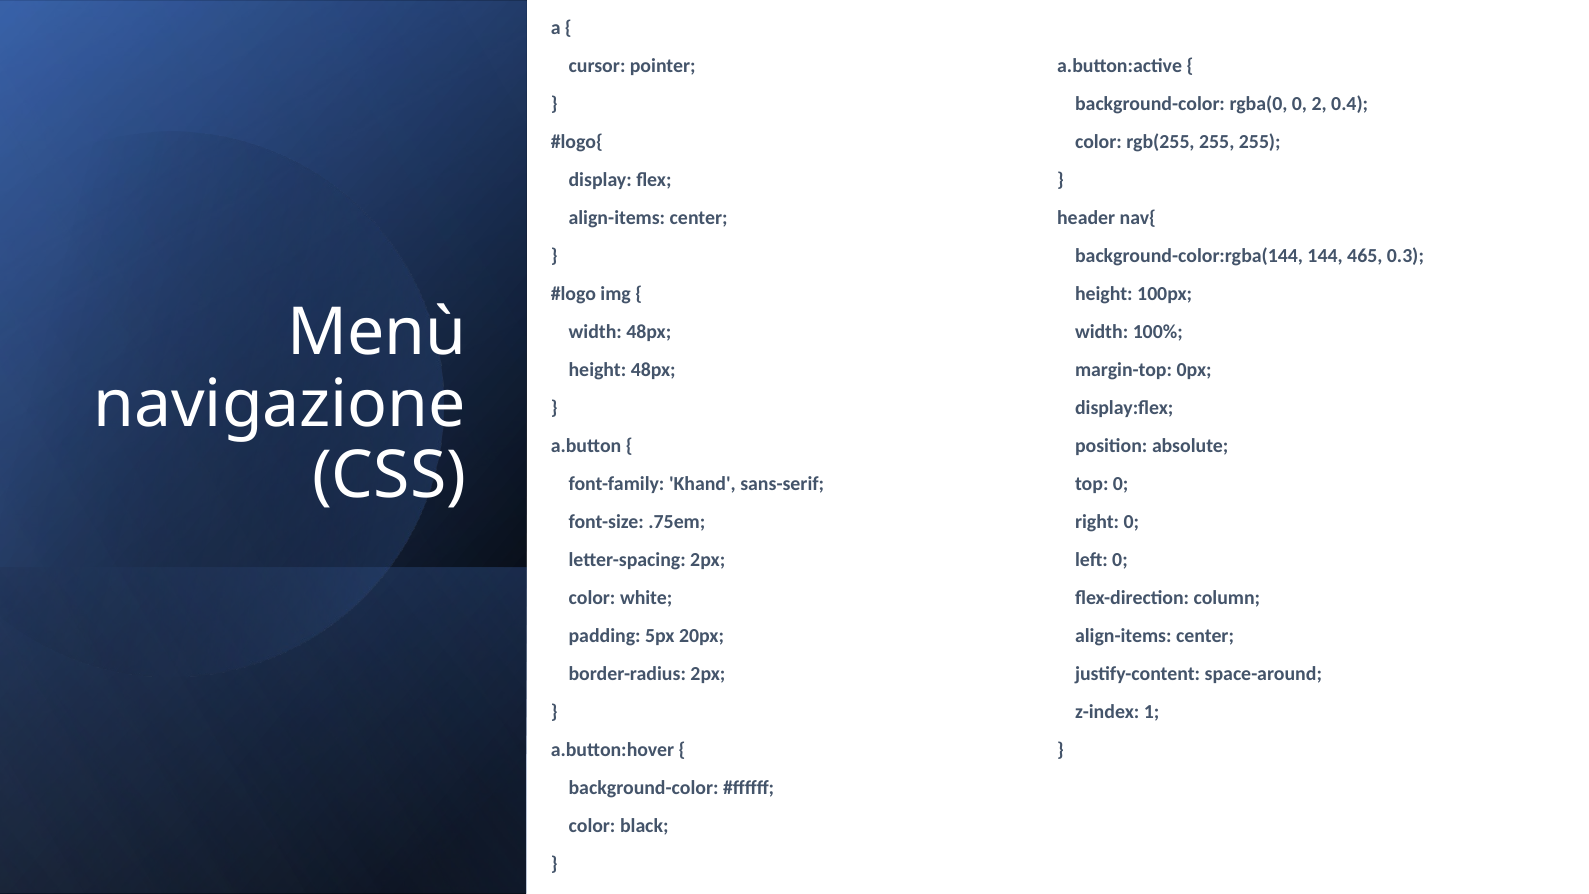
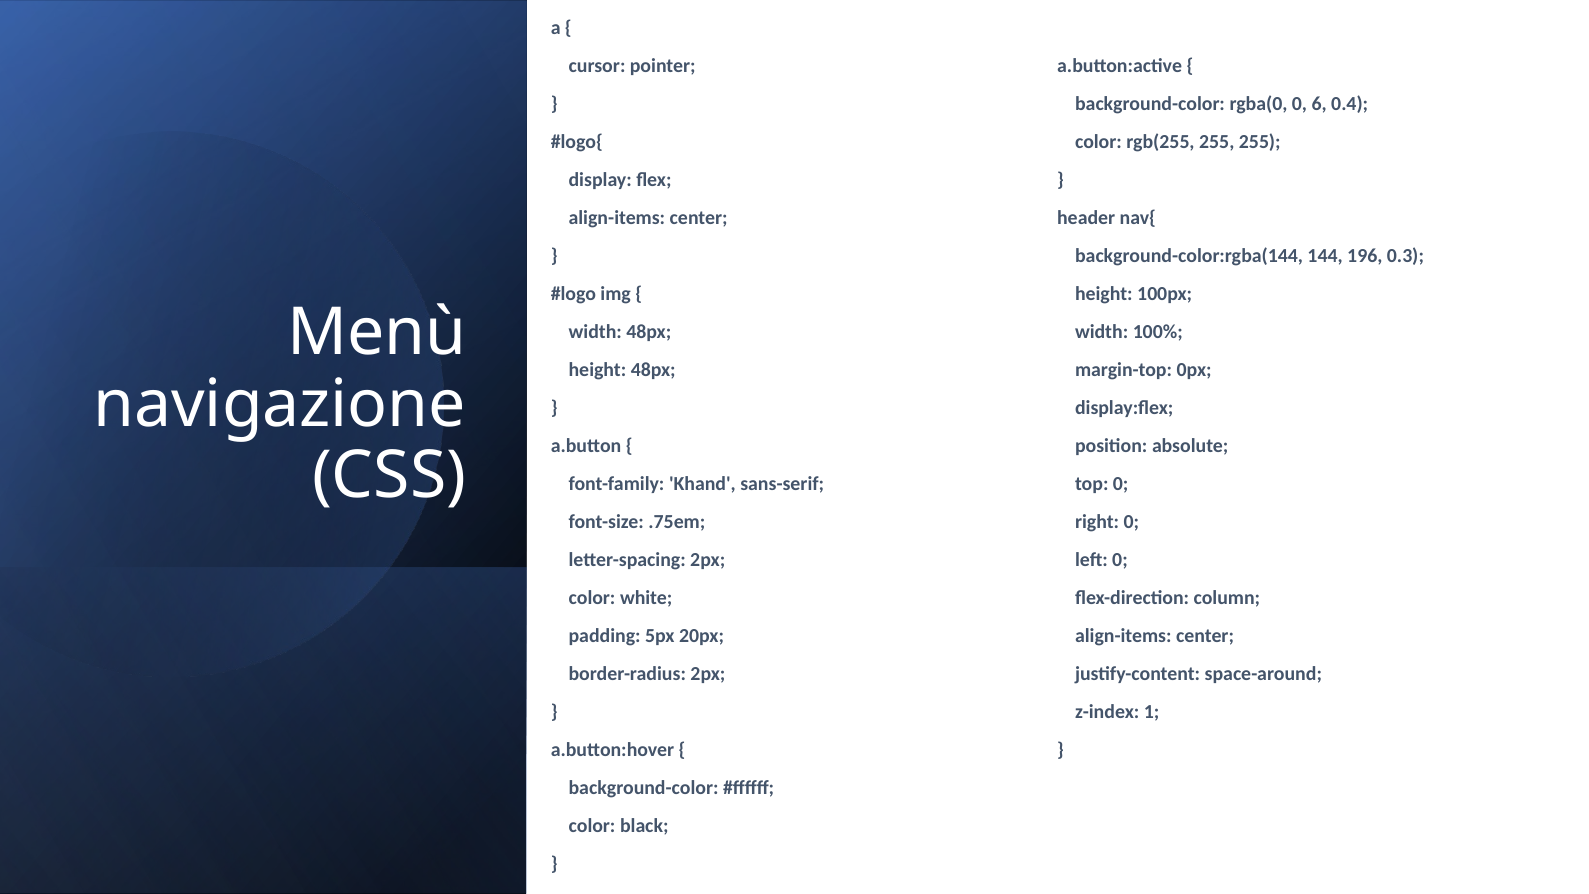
2: 2 -> 6 (1319, 104)
465: 465 -> 196 (1365, 256)
